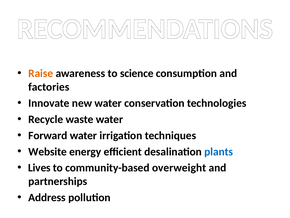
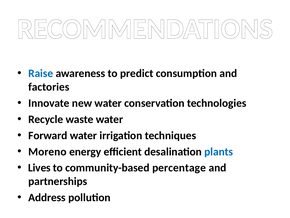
Raise colour: orange -> blue (41, 73)
science: science -> predict (137, 73)
Website: Website -> Moreno (47, 151)
overweight: overweight -> percentage (179, 167)
